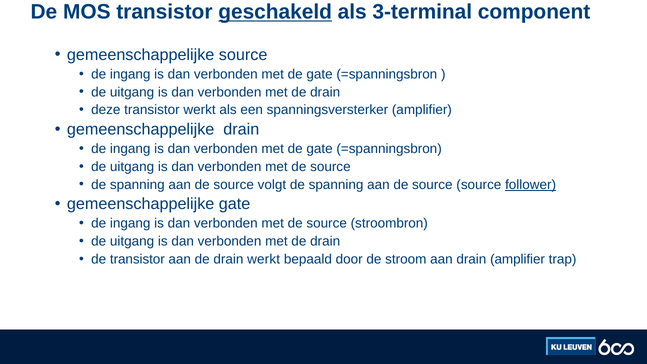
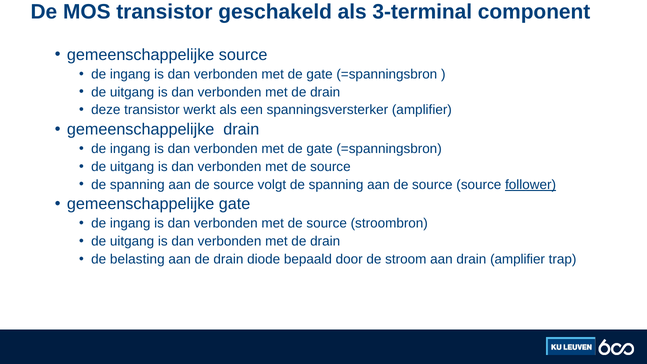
geschakeld underline: present -> none (275, 12)
de transistor: transistor -> belasting (137, 259)
drain werkt: werkt -> diode (264, 259)
